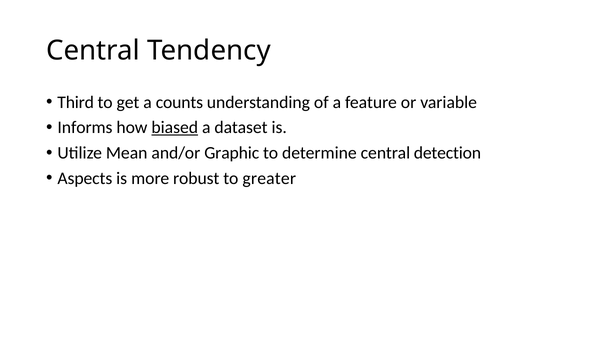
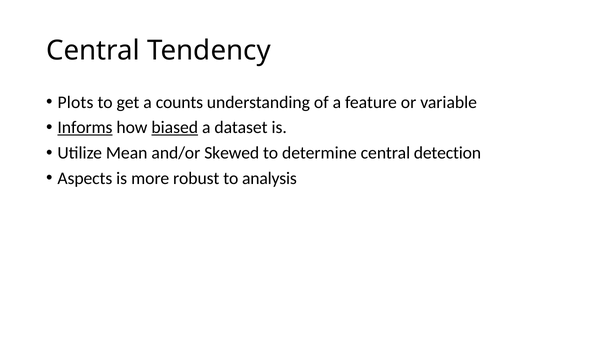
Third: Third -> Plots (75, 102)
Informs underline: none -> present (85, 128)
Graphic: Graphic -> Skewed (232, 153)
greater: greater -> analysis (269, 178)
